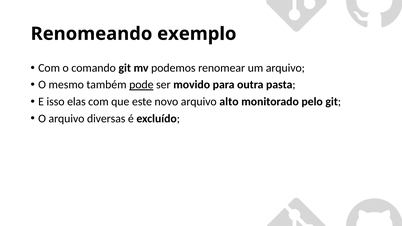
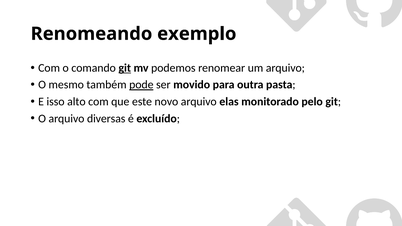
git underline: none -> present (125, 68)
elas: elas -> alto (76, 102)
alto: alto -> elas (229, 102)
